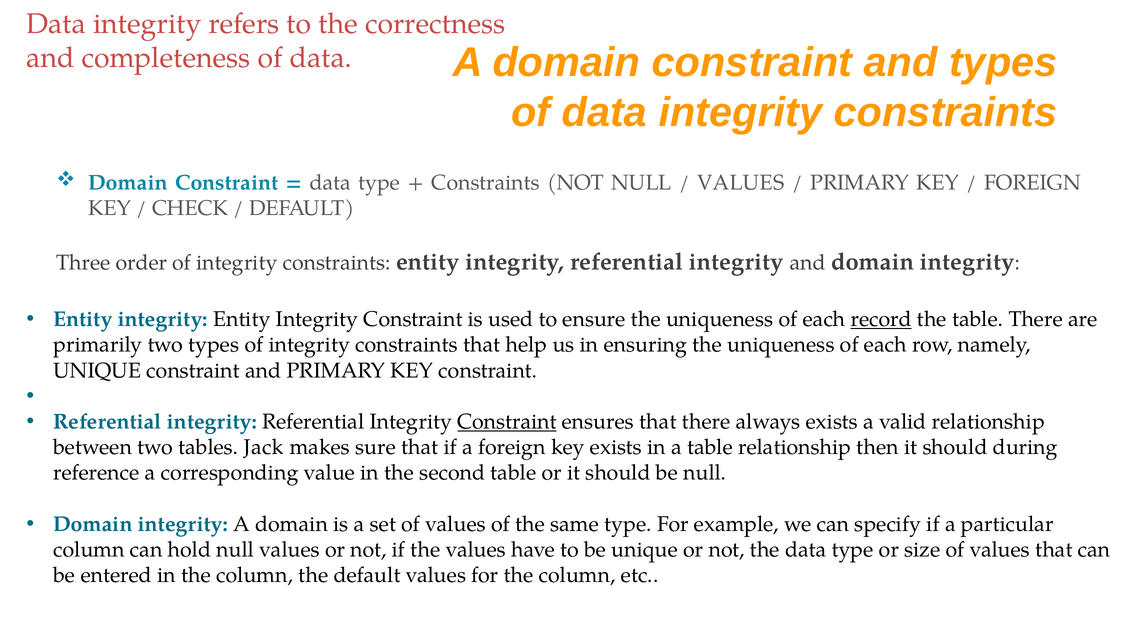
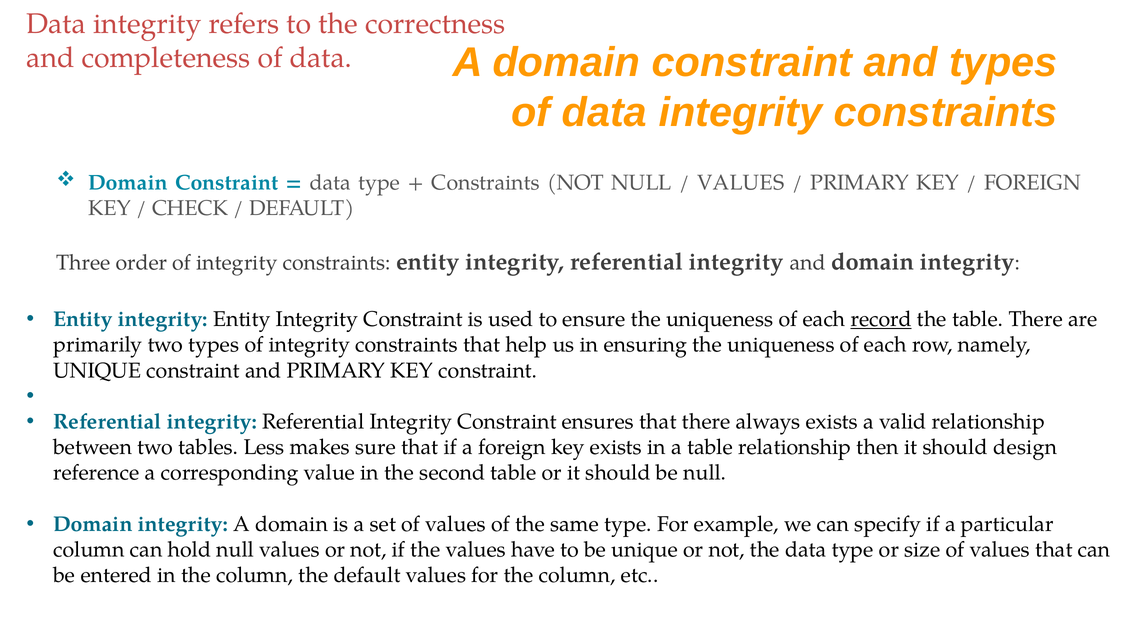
Constraint underline: present -> none (507, 422)
Jack: Jack -> Less (264, 447)
during: during -> design (1025, 447)
